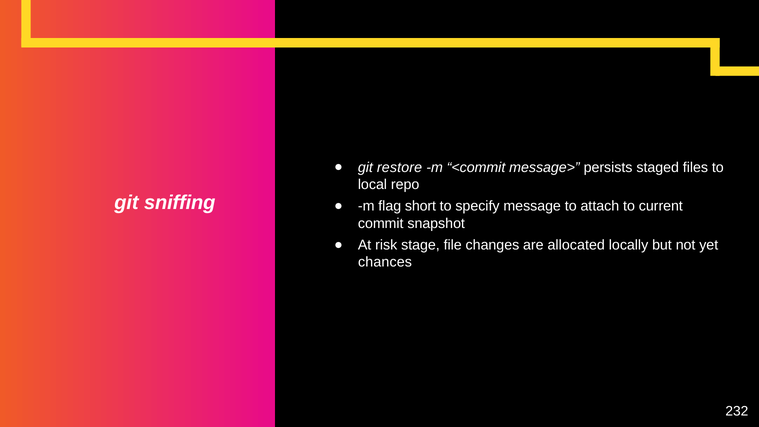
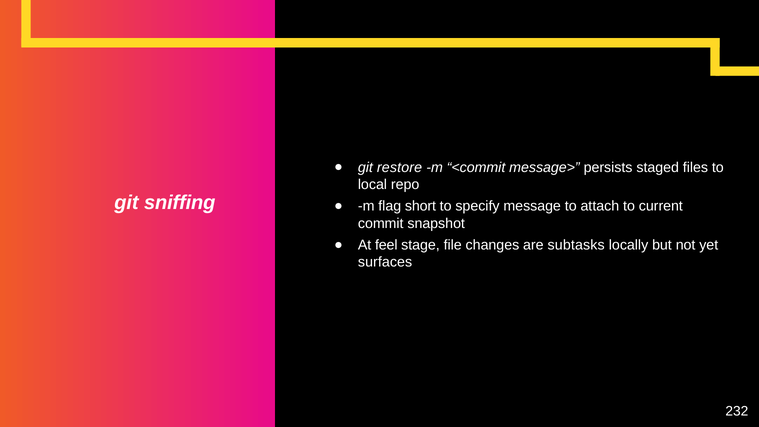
risk: risk -> feel (386, 245)
allocated: allocated -> subtasks (576, 245)
chances: chances -> surfaces (385, 262)
